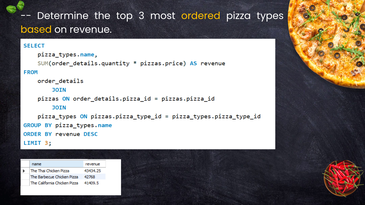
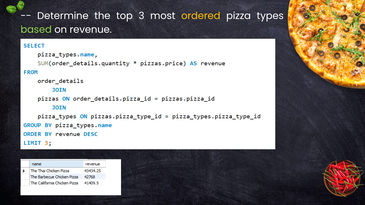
based colour: yellow -> light green (36, 30)
